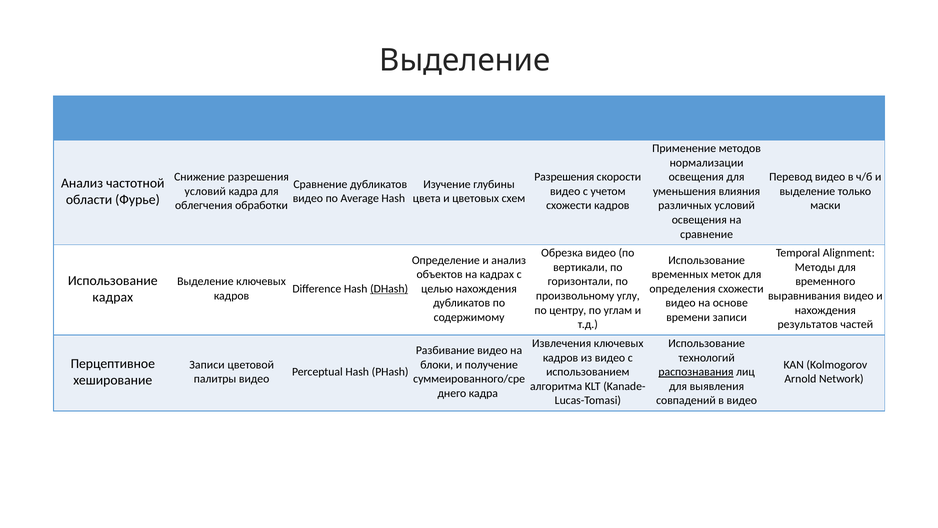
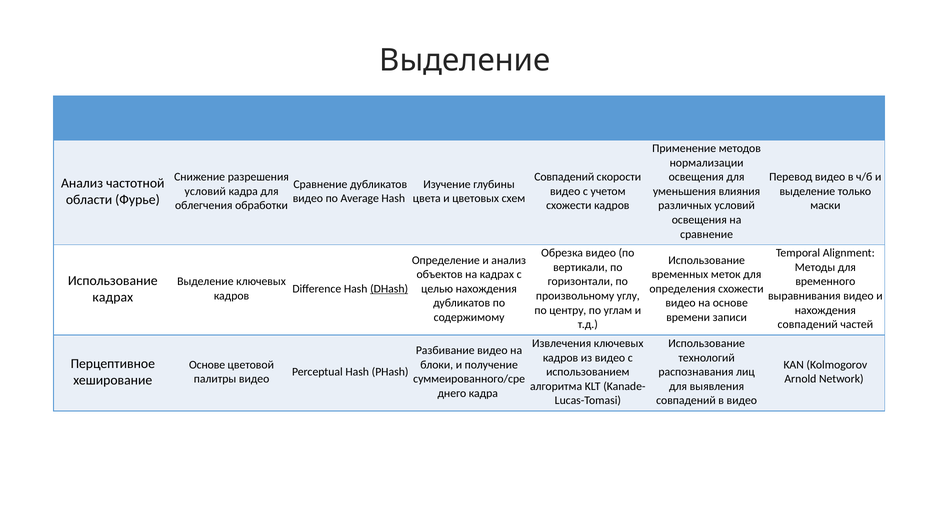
Разрешения: Разрешения -> Совпадений (564, 177)
результатов: результатов -> совпадений (808, 324)
Записи: Записи -> Основе (207, 365)
распознавания underline: present -> none (696, 372)
